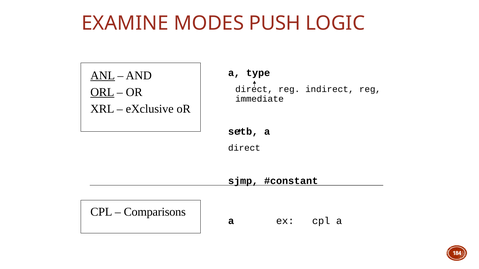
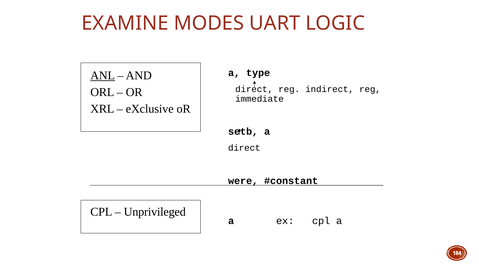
PUSH: PUSH -> UART (275, 23)
ORL underline: present -> none (102, 92)
sjmp: sjmp -> were (243, 181)
Comparisons: Comparisons -> Unprivileged (155, 212)
